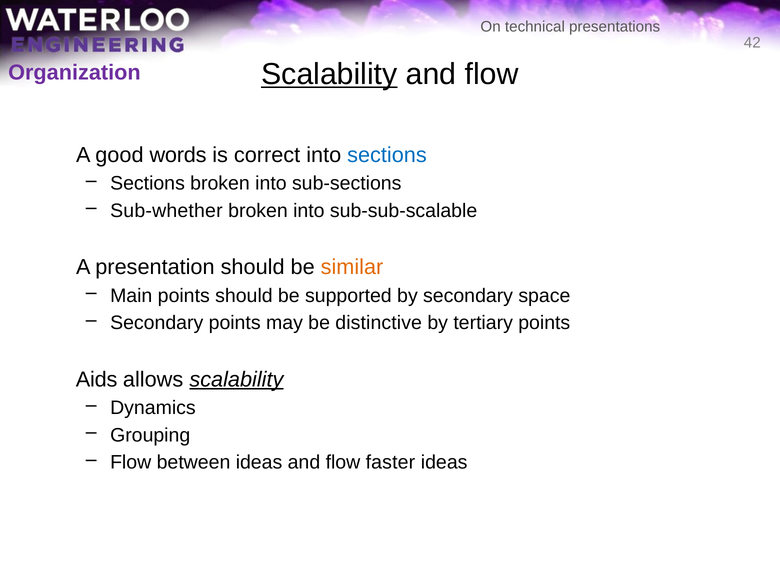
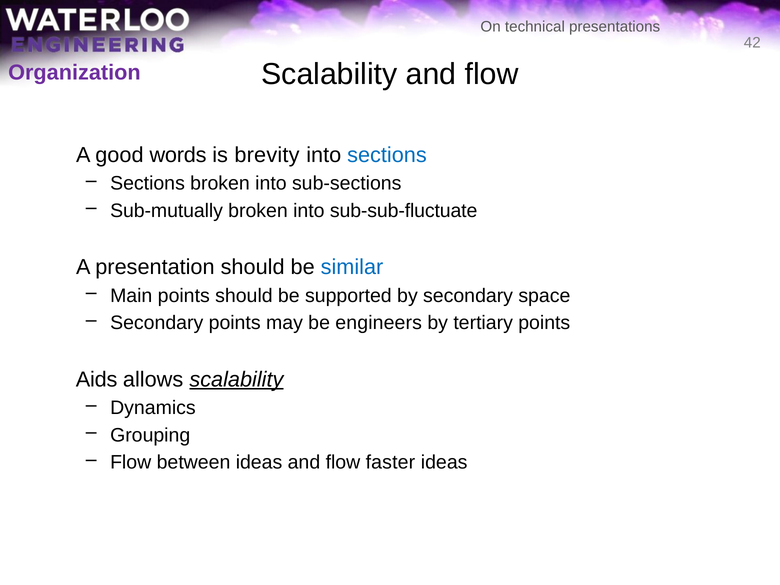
Scalability underline: present -> none (329, 74)
correct: correct -> brevity (267, 155)
Sub-whether: Sub-whether -> Sub-mutually (167, 211)
sub-sub-scalable: sub-sub-scalable -> sub-sub-fluctuate (404, 211)
similar colour: orange -> blue (352, 267)
distinctive: distinctive -> engineers (379, 323)
